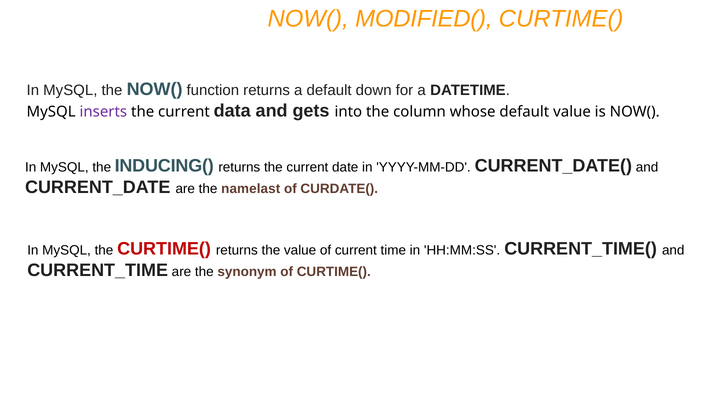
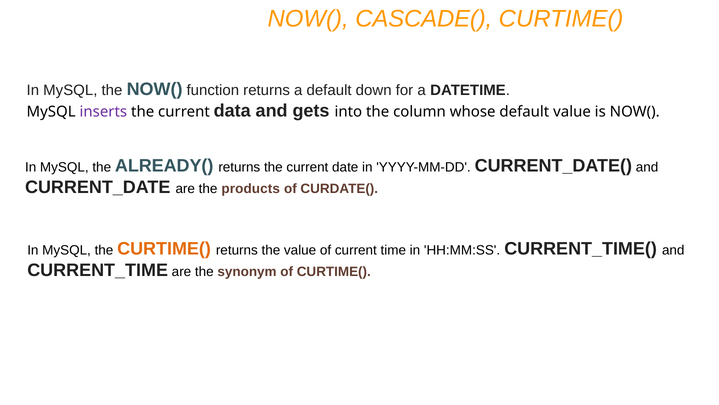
MODIFIED(: MODIFIED( -> CASCADE( (424, 19)
INDUCING(: INDUCING( -> ALREADY( (164, 166)
namelast: namelast -> products (251, 189)
CURTIME( colour: red -> orange (164, 249)
